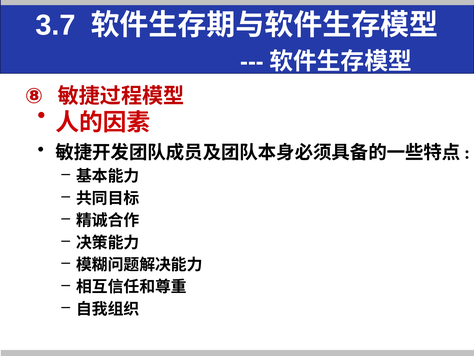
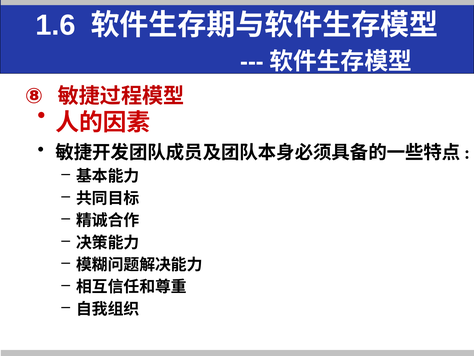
3.7: 3.7 -> 1.6 (55, 25)
